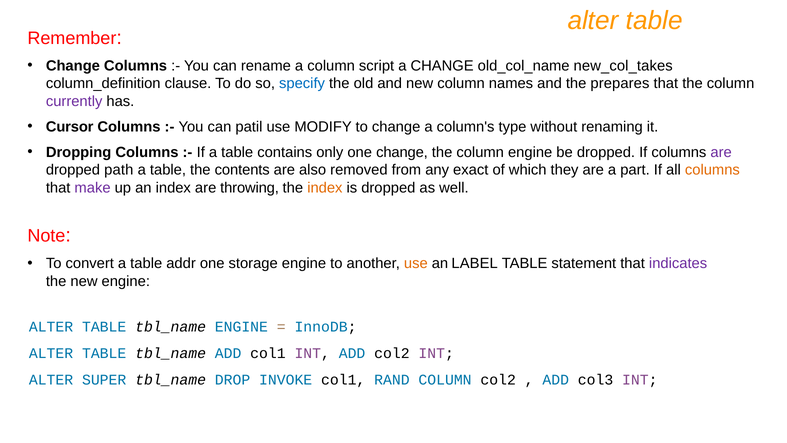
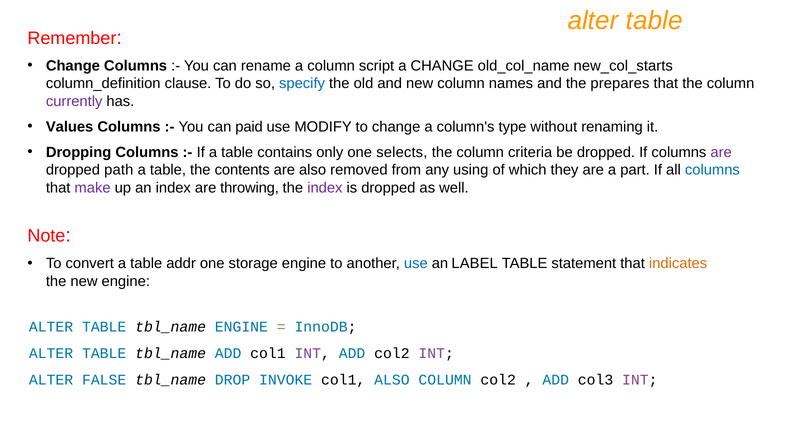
new_col_takes: new_col_takes -> new_col_starts (623, 66)
Cursor: Cursor -> Values (70, 127)
patil: patil -> paid (249, 127)
one change: change -> selects (402, 152)
column engine: engine -> criteria (530, 152)
exact: exact -> using (471, 170)
columns colour: orange -> blue (712, 170)
index colour: orange -> purple (325, 188)
use colour: orange -> blue (416, 263)
indicates colour: purple -> orange (678, 263)
SUPER: SUPER -> FALSE (104, 380)
col1 RAND: RAND -> ALSO (392, 380)
